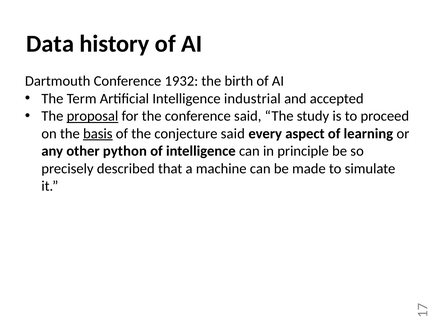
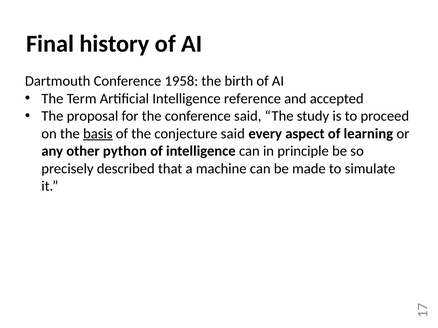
Data: Data -> Final (50, 44)
1932: 1932 -> 1958 (181, 81)
industrial: industrial -> reference (252, 99)
proposal underline: present -> none (92, 116)
